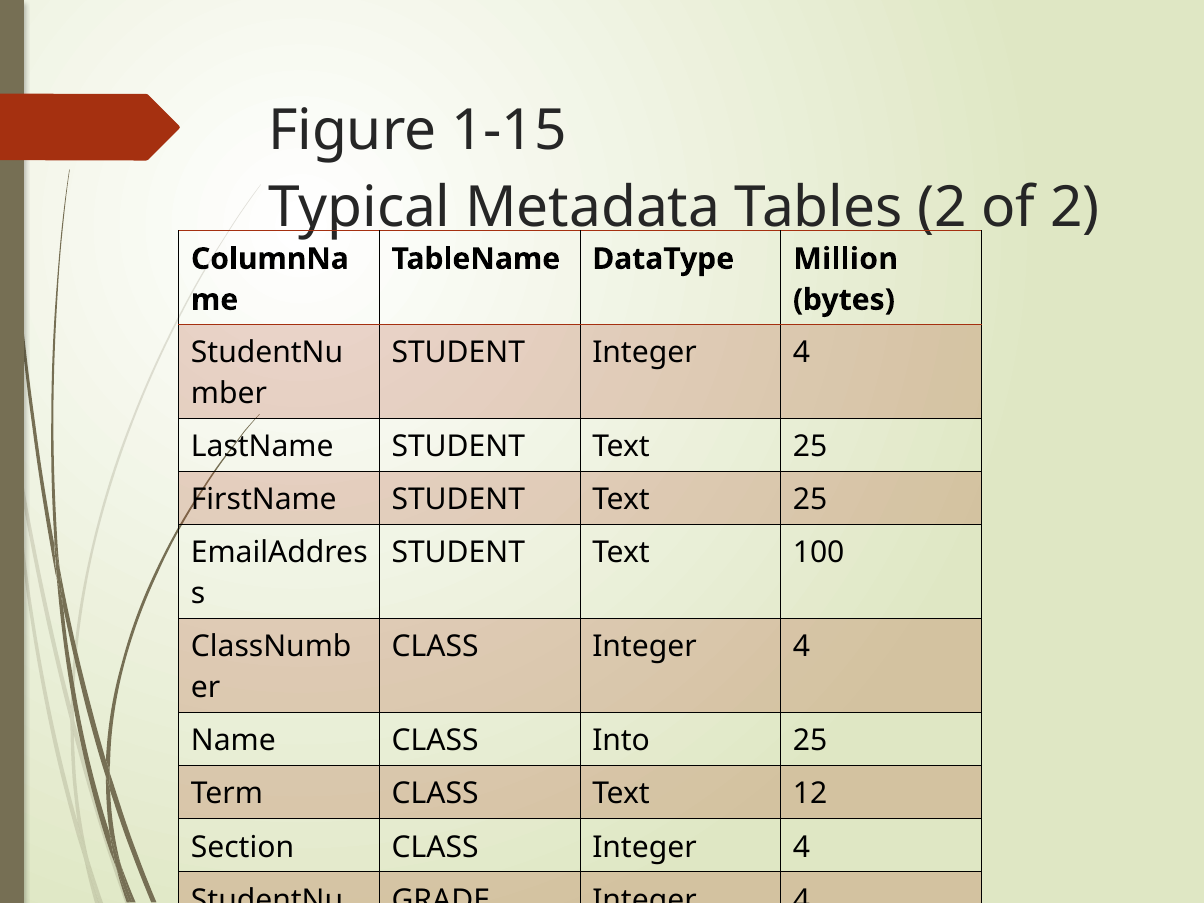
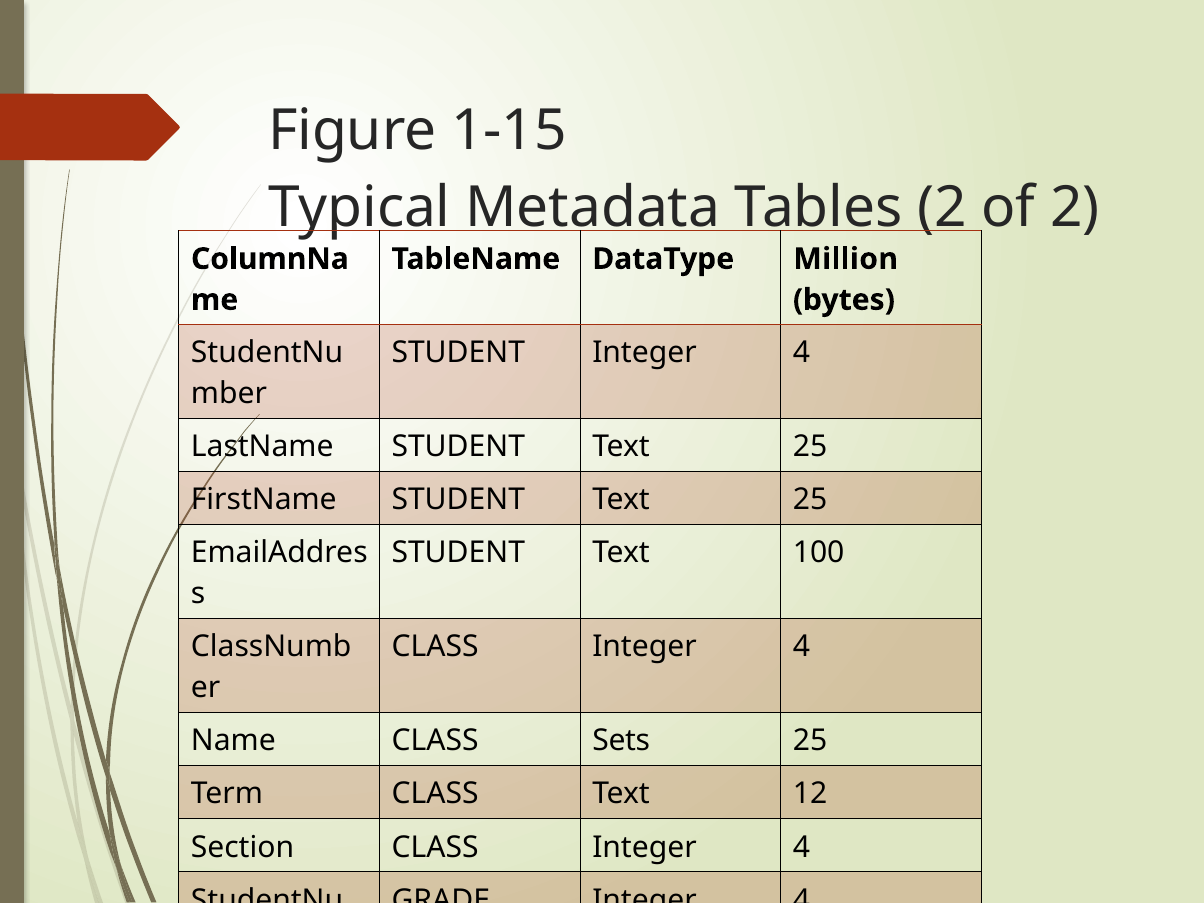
Into: Into -> Sets (621, 741)
